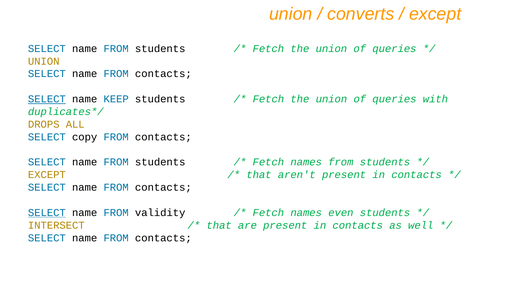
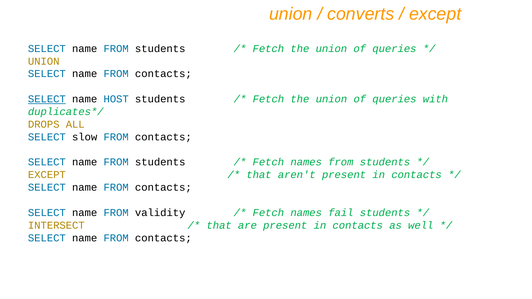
KEEP: KEEP -> HOST (116, 99)
copy: copy -> slow (85, 137)
SELECT underline: present -> none (47, 213)
even: even -> fail (341, 213)
